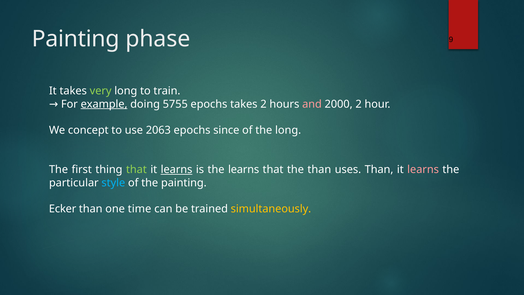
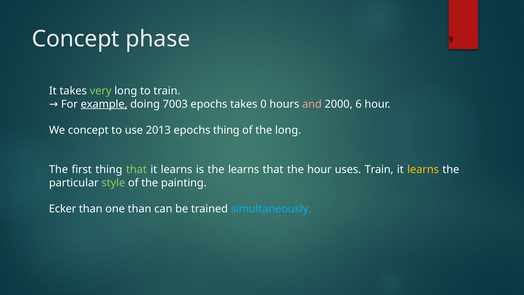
Painting: Painting -> Concept (76, 39)
5755: 5755 -> 7003 (175, 104)
takes 2: 2 -> 0 (263, 104)
2000 2: 2 -> 6 (359, 104)
2063: 2063 -> 2013 (158, 130)
epochs since: since -> thing (226, 130)
learns underline: present -> none (177, 170)
the than: than -> hour (319, 170)
uses Than: Than -> Train (379, 170)
learns colour: pink -> yellow (423, 170)
style colour: light blue -> light green (113, 183)
one time: time -> than (140, 209)
simultaneously colour: yellow -> light blue (271, 209)
